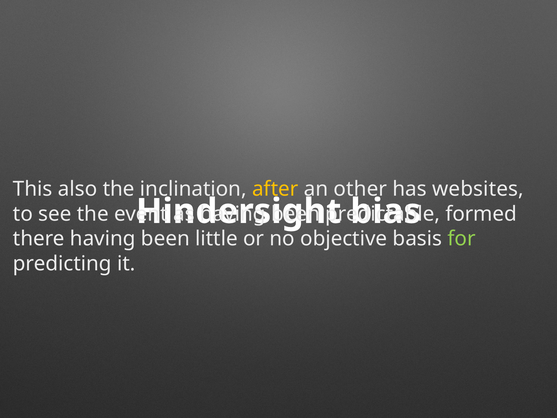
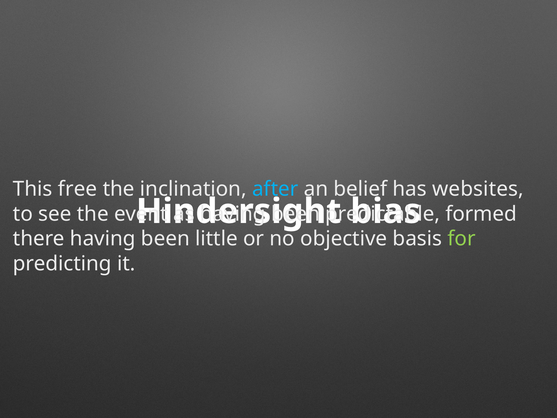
also: also -> free (78, 189)
after colour: yellow -> light blue (275, 189)
other: other -> belief (360, 189)
